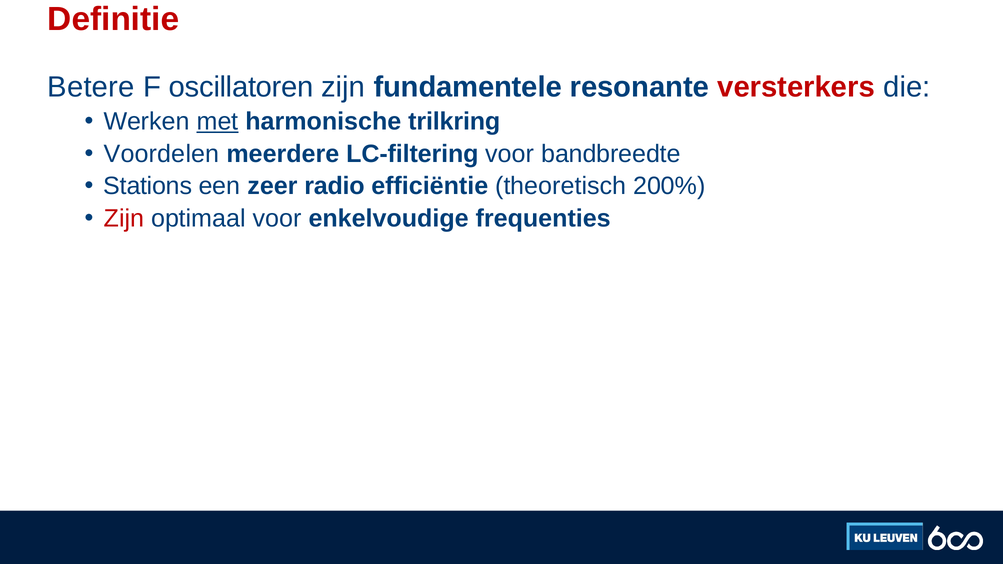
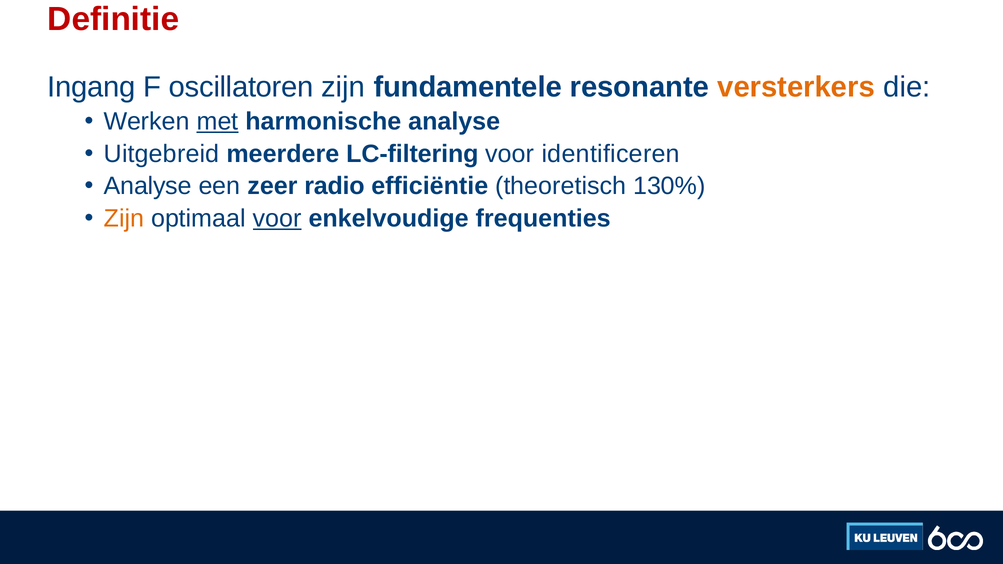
Betere: Betere -> Ingang (91, 87)
versterkers colour: red -> orange (796, 87)
harmonische trilkring: trilkring -> analyse (454, 122)
Voordelen: Voordelen -> Uitgebreid (162, 154)
bandbreedte: bandbreedte -> identificeren (611, 154)
Stations: Stations -> Analyse (148, 186)
200%: 200% -> 130% (669, 186)
Zijn colour: red -> orange (124, 219)
voor underline: none -> present (277, 219)
